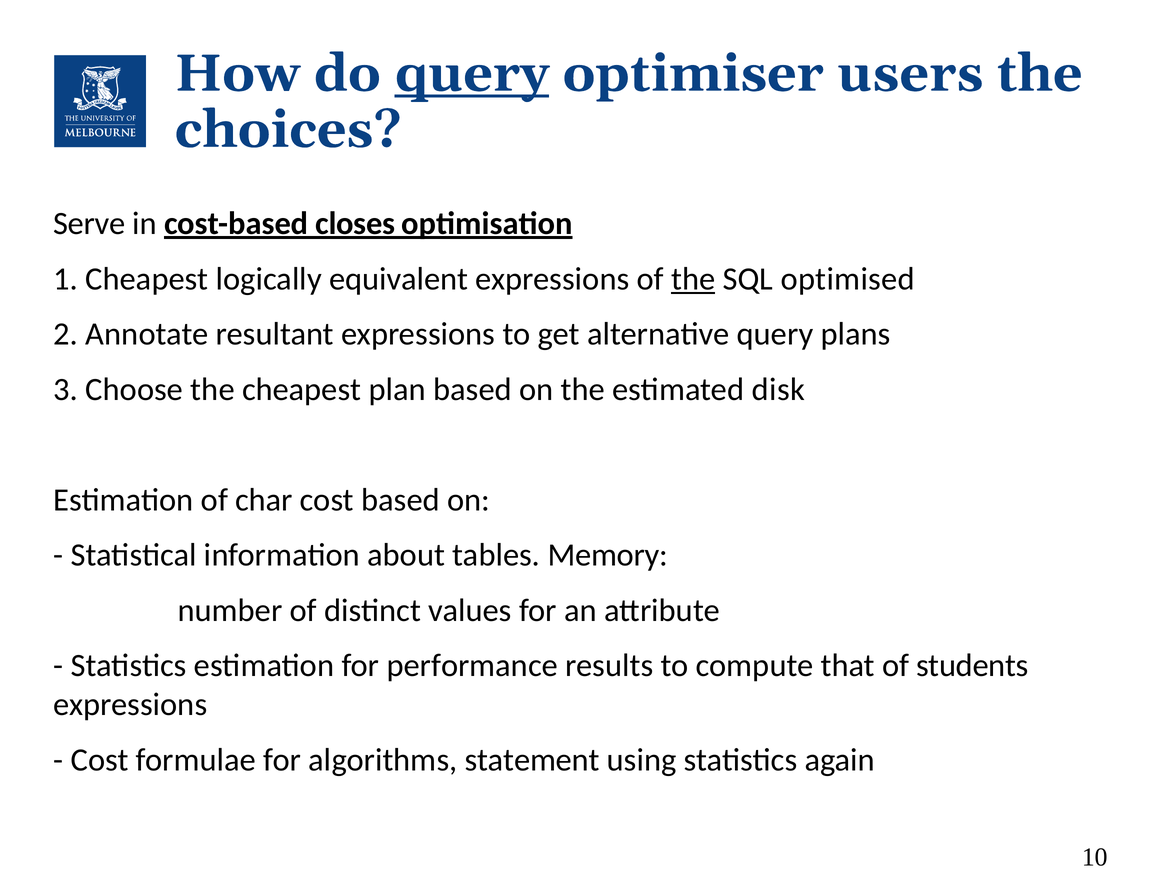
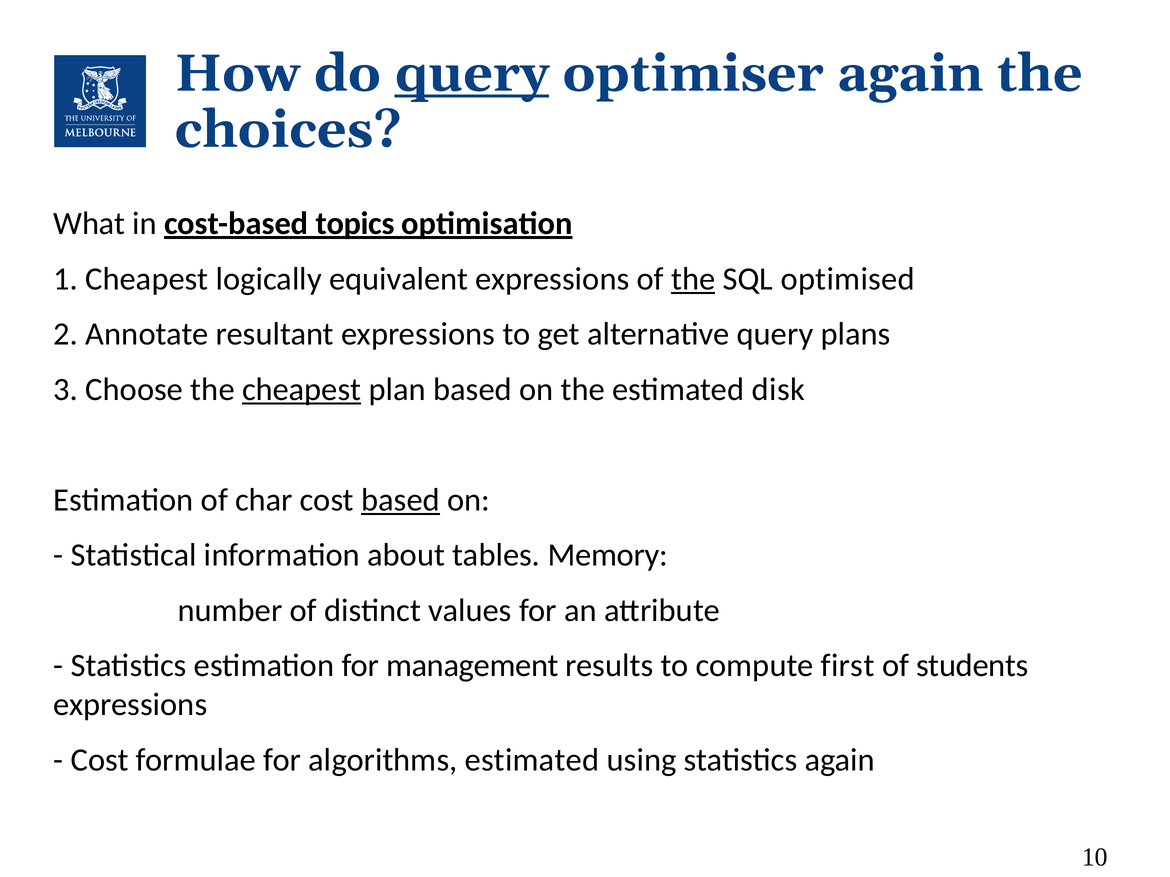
optimiser users: users -> again (910, 74)
Serve: Serve -> What (89, 224)
closes: closes -> topics (355, 224)
cheapest underline: none -> present (302, 390)
based underline: none -> present (401, 500)
performance: performance -> management (472, 666)
that: that -> first (848, 666)
algorithms statement: statement -> estimated (532, 760)
